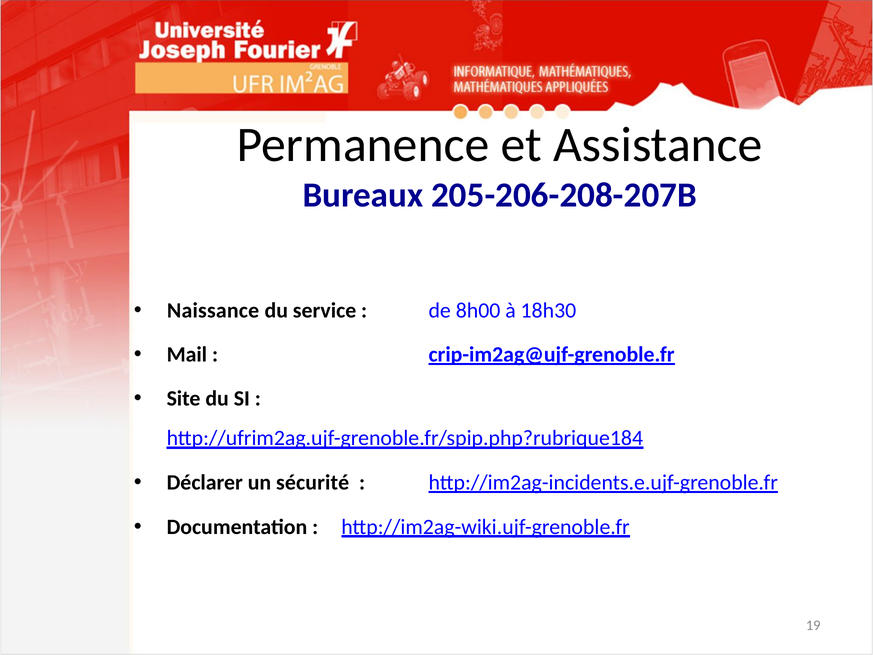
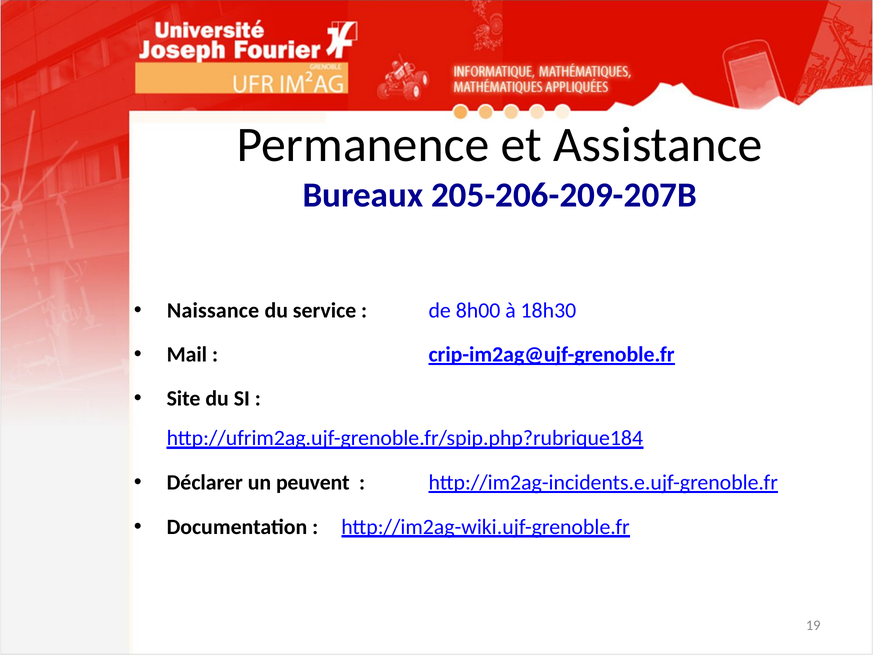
205-206-208-207B: 205-206-208-207B -> 205-206-209-207B (564, 195)
sécurité: sécurité -> peuvent (313, 482)
